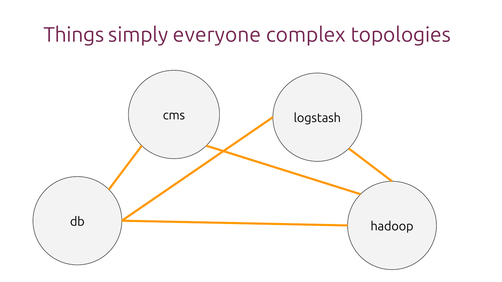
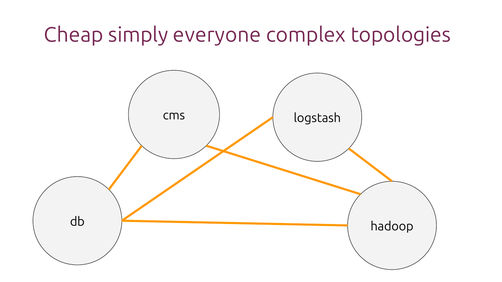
Things: Things -> Cheap (74, 35)
